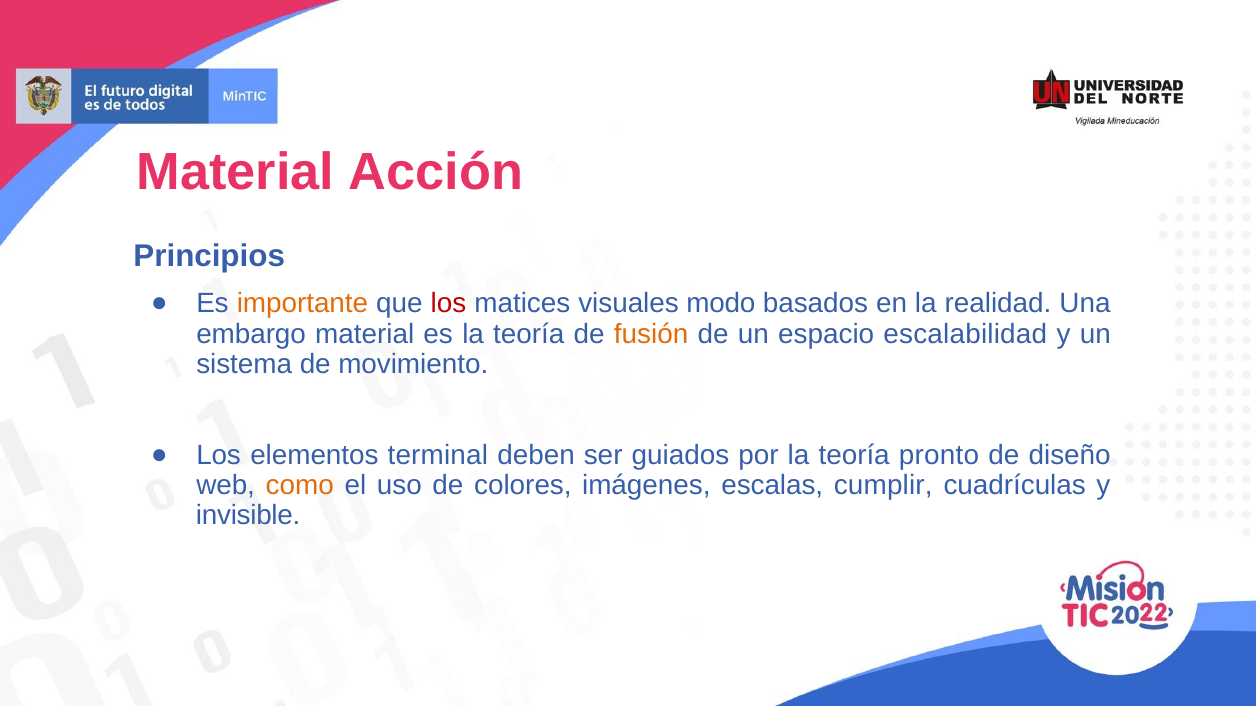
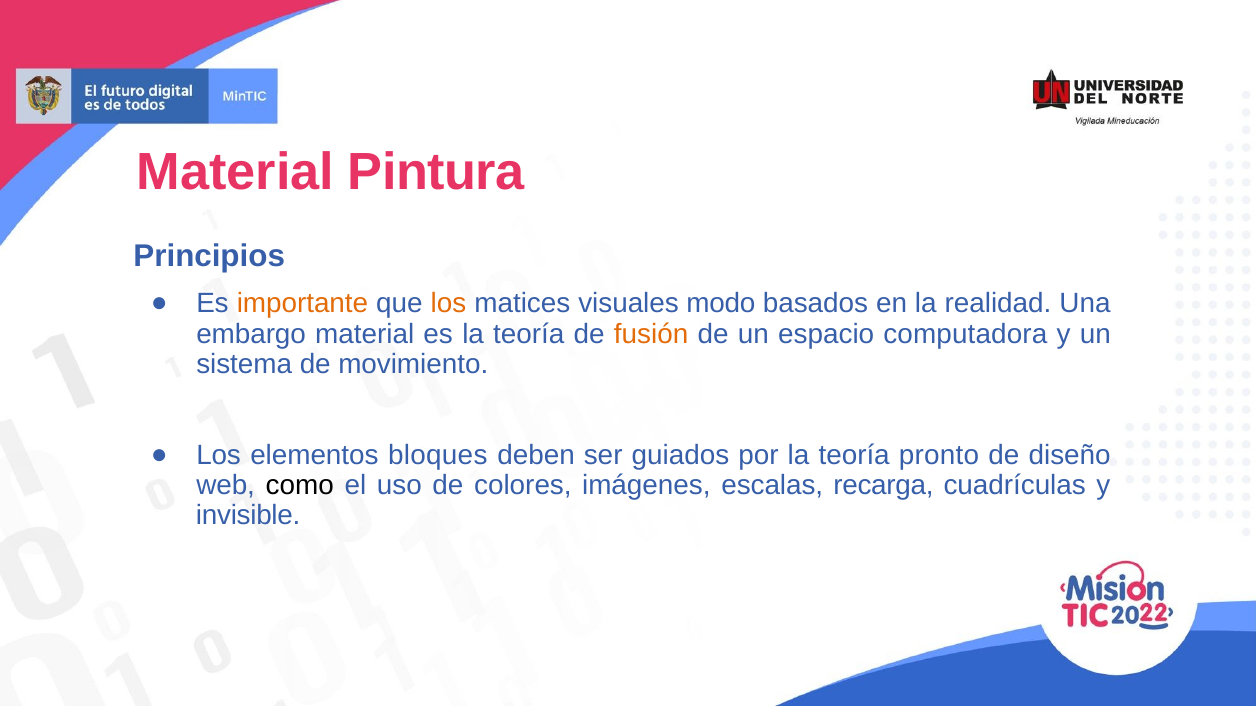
Acción: Acción -> Pintura (436, 173)
los colour: red -> orange (449, 304)
escalabilidad: escalabilidad -> computadora (965, 334)
terminal: terminal -> bloques (438, 456)
como colour: orange -> black (300, 486)
cumplir: cumplir -> recarga (883, 486)
